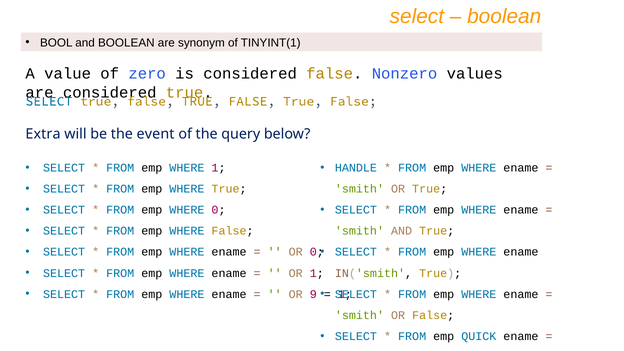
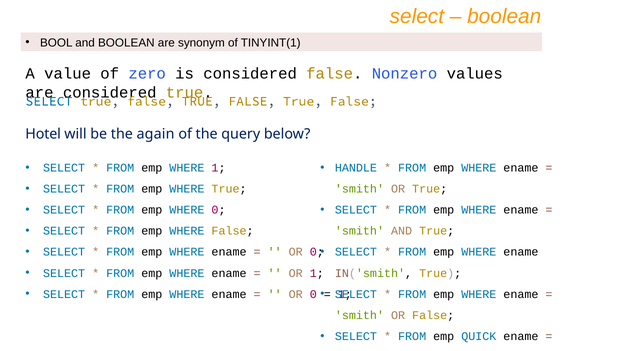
Extra: Extra -> Hotel (43, 134)
event: event -> again (156, 134)
9: 9 -> 0 (313, 294)
